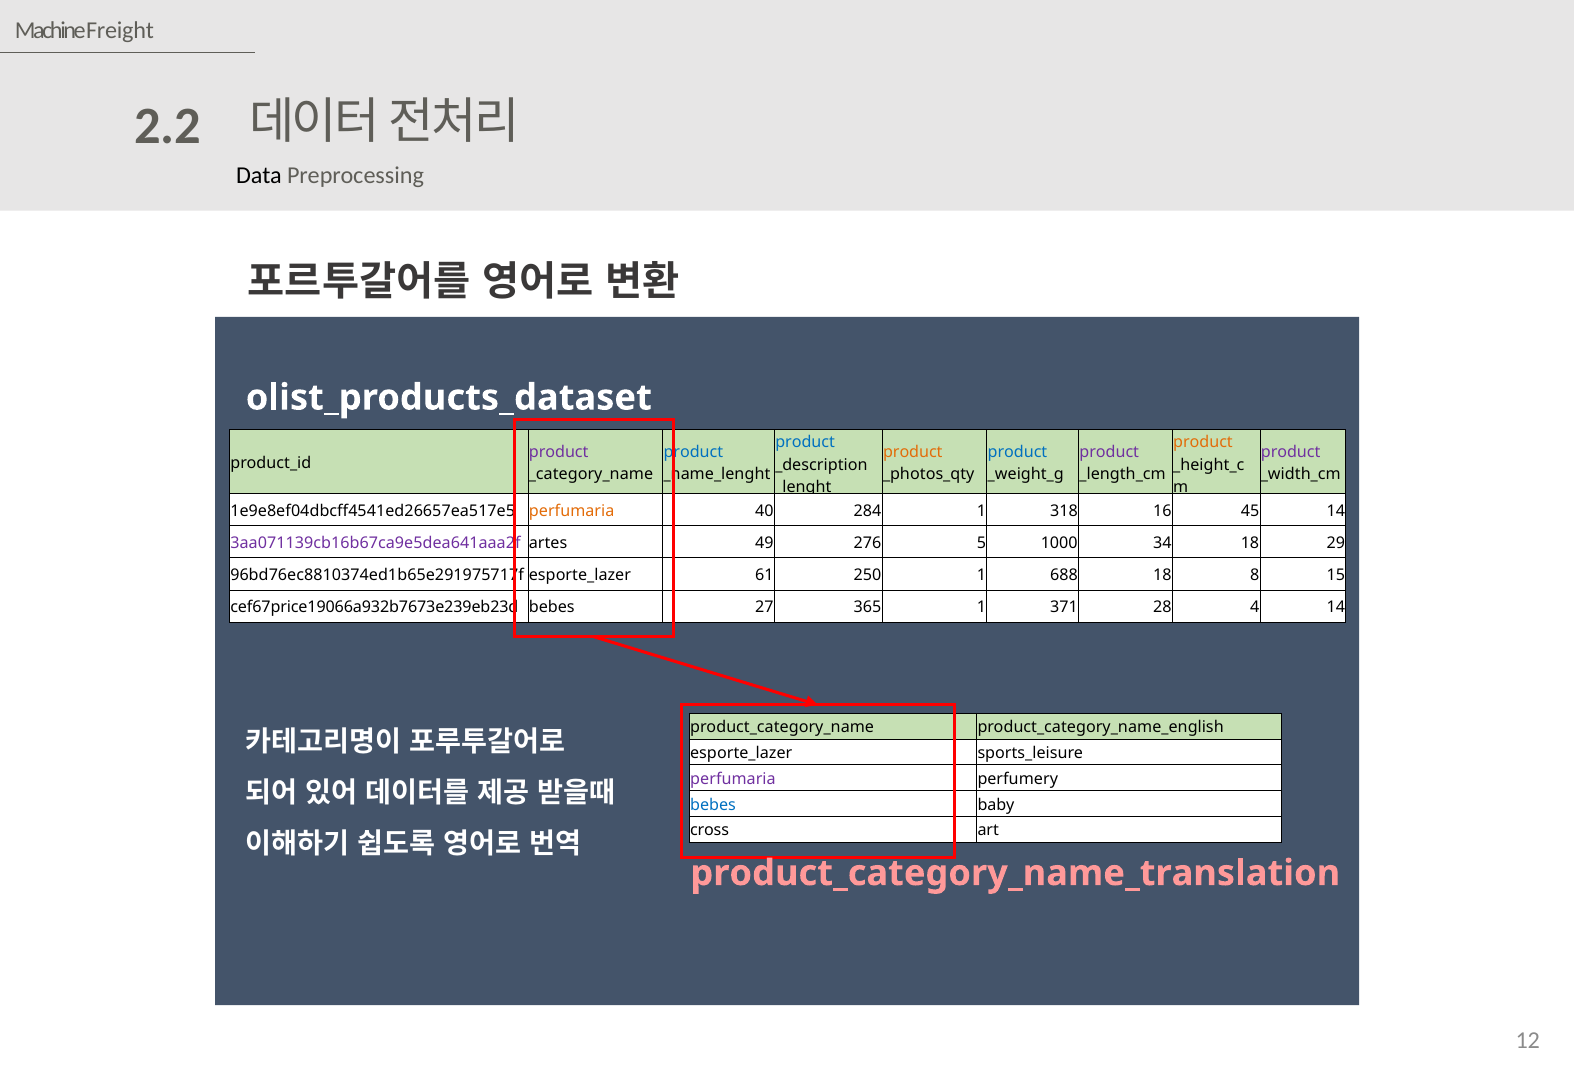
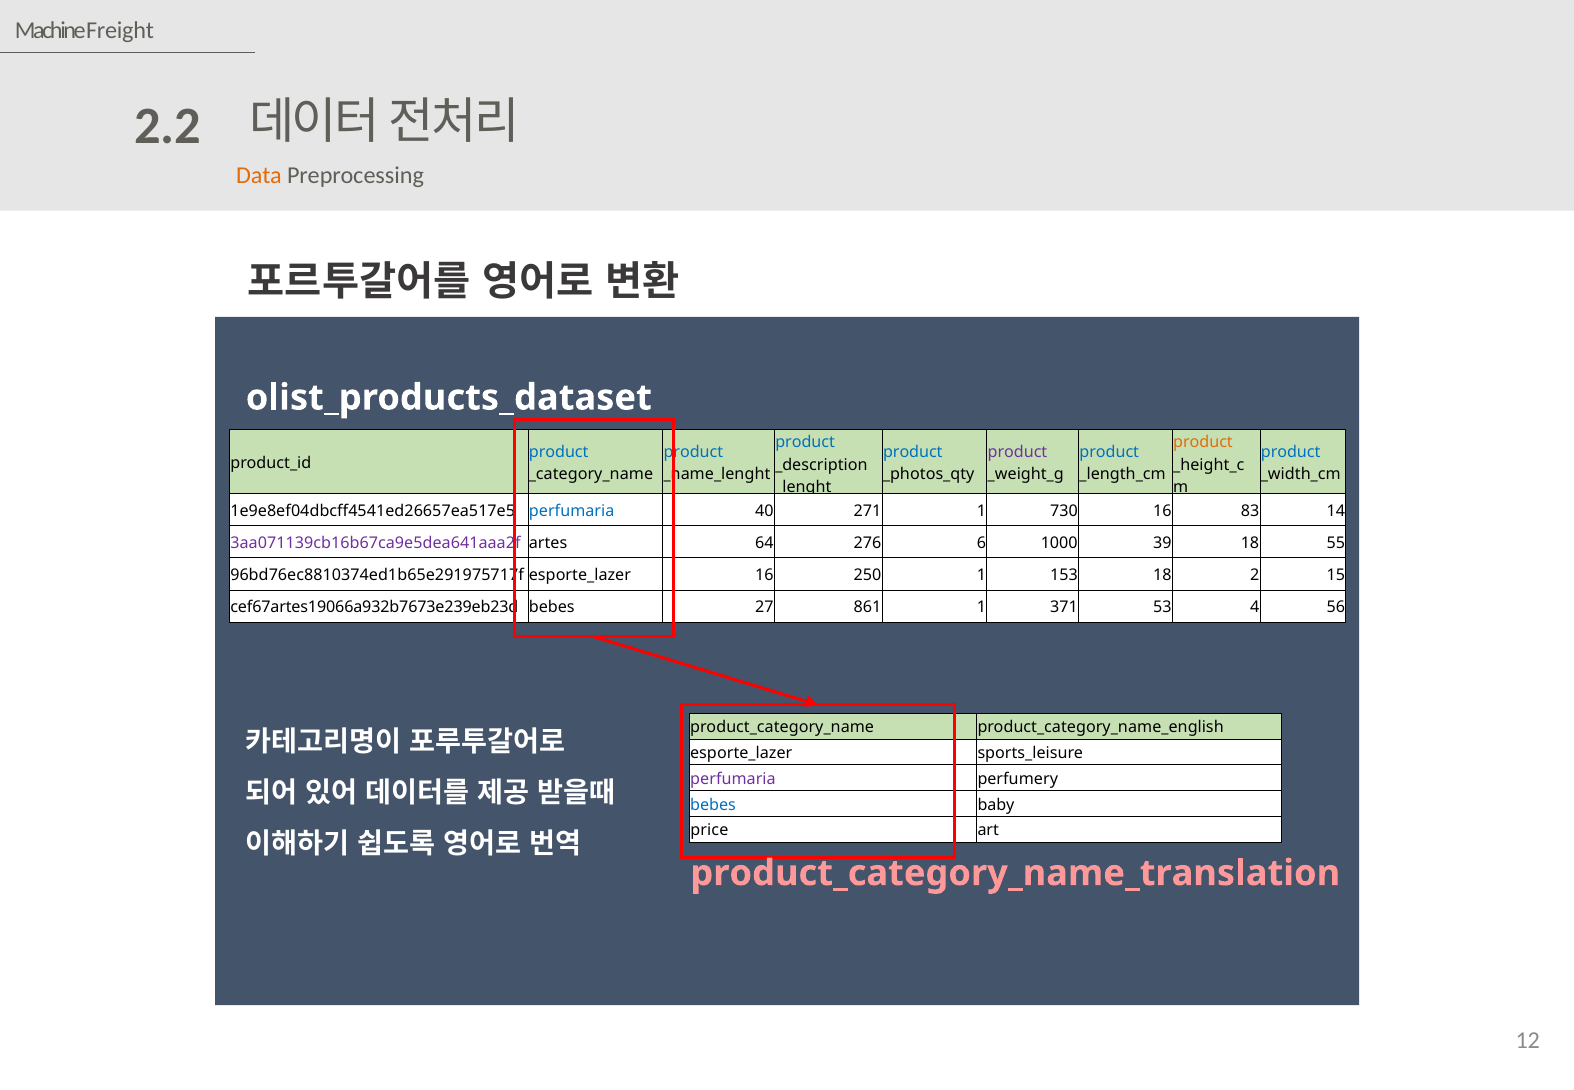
Data colour: black -> orange (259, 175)
product colour: purple -> blue (559, 452)
product colour: orange -> blue (913, 452)
product colour: blue -> purple (1018, 452)
product colour: purple -> blue (1109, 452)
product colour: purple -> blue (1291, 452)
perfumaria colour: orange -> blue (572, 511)
284: 284 -> 271 (868, 511)
318: 318 -> 730 (1064, 511)
45: 45 -> 83 (1250, 511)
49: 49 -> 64 (764, 543)
5: 5 -> 6 (981, 543)
34: 34 -> 39 (1162, 543)
29: 29 -> 55 (1336, 543)
61: 61 -> 16 (764, 575)
688: 688 -> 153 (1064, 575)
8: 8 -> 2 (1255, 575)
cef67price19066a932b7673e239eb23d: cef67price19066a932b7673e239eb23d -> cef67artes19066a932b7673e239eb23d (374, 607)
365: 365 -> 861 (868, 607)
28: 28 -> 53 (1162, 607)
4 14: 14 -> 56 (1336, 607)
cross: cross -> price (709, 830)
